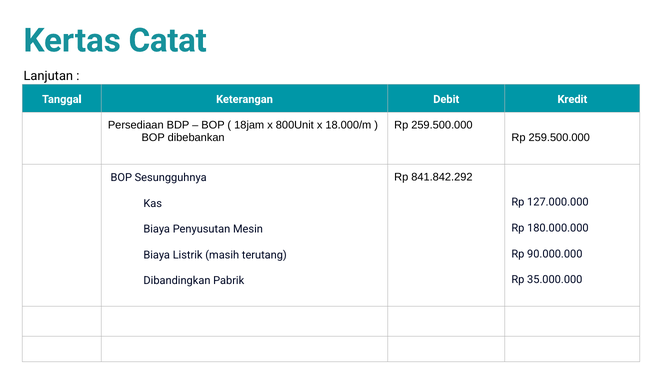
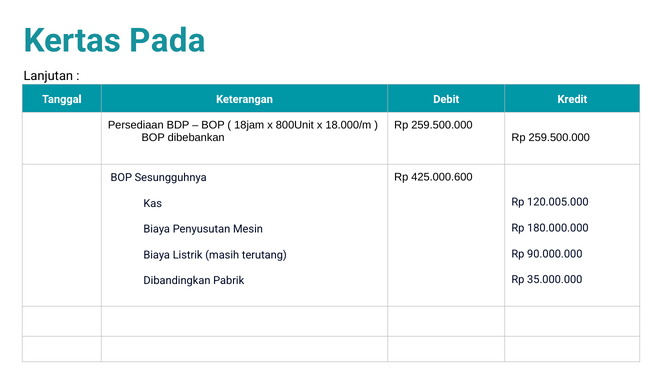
Catat: Catat -> Pada (167, 41)
841.842.292: 841.842.292 -> 425.000.600 (442, 177)
127.000.000: 127.000.000 -> 120.005.000 (558, 202)
